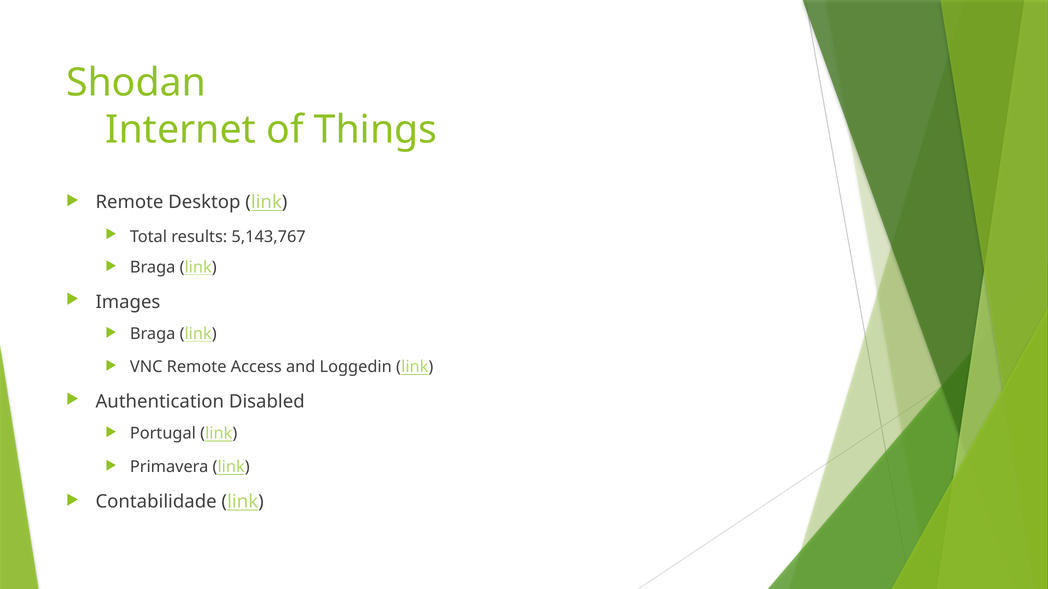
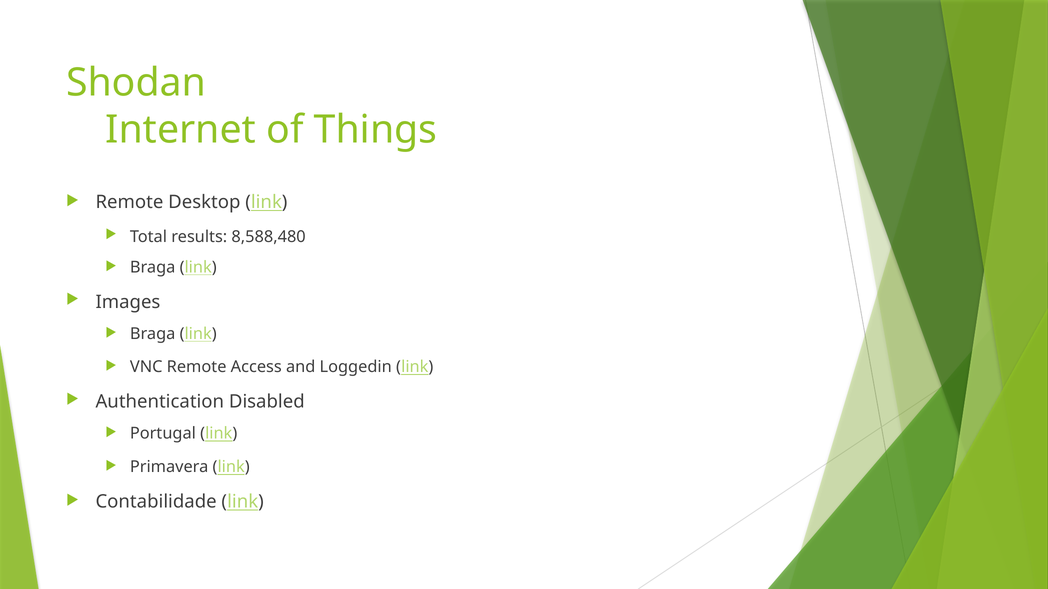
5,143,767: 5,143,767 -> 8,588,480 (269, 237)
